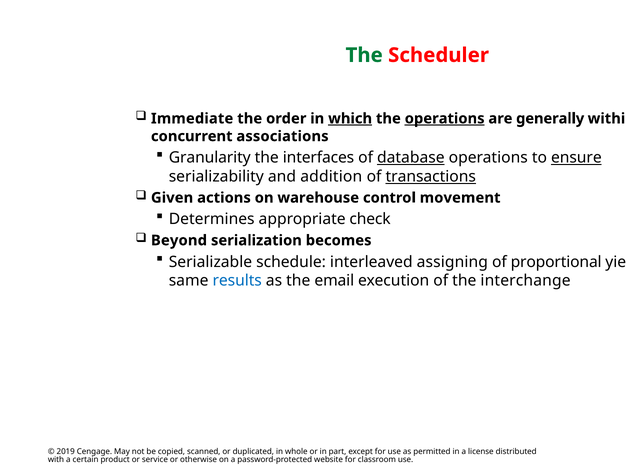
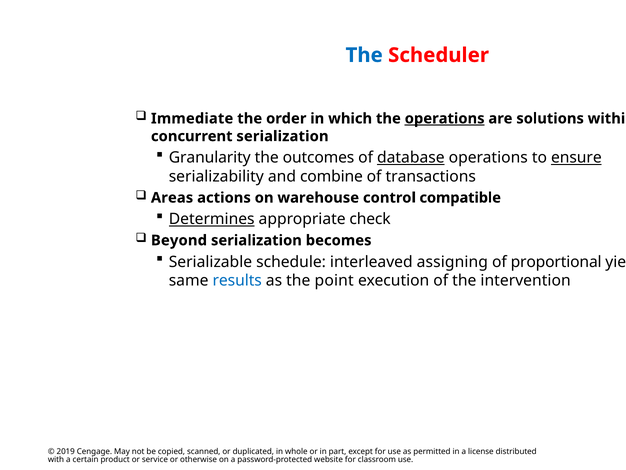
The colour: green -> blue (364, 55)
which underline: present -> none (350, 118)
generally: generally -> solutions (550, 118)
concurrent associations: associations -> serialization (282, 136)
interfaces: interfaces -> outcomes (319, 158)
addition: addition -> combine (331, 176)
transactions underline: present -> none (431, 176)
Given: Given -> Areas (172, 198)
movement: movement -> compatible (460, 198)
Determines underline: none -> present (212, 219)
email: email -> point (334, 280)
interchange: interchange -> intervention (526, 280)
